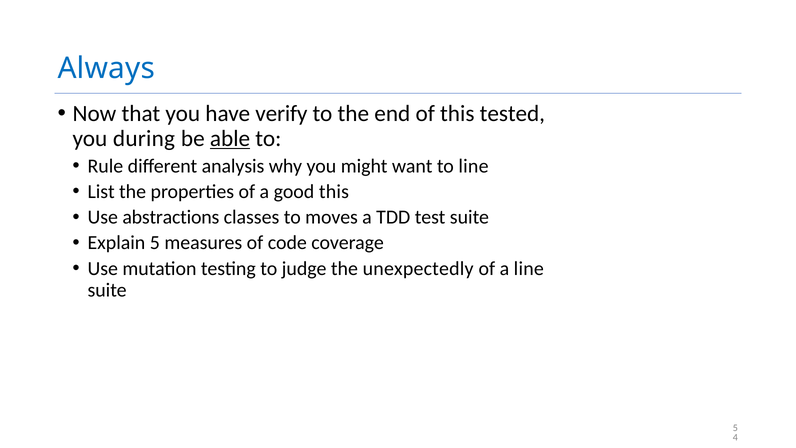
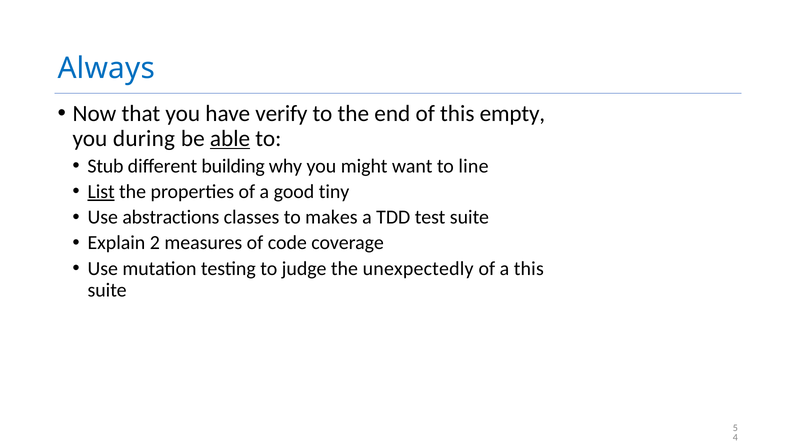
tested: tested -> empty (512, 113)
Rule: Rule -> Stub (105, 166)
analysis: analysis -> building (233, 166)
List underline: none -> present (101, 192)
good this: this -> tiny (334, 192)
moves: moves -> makes (331, 217)
Explain 5: 5 -> 2 (155, 243)
a line: line -> this (529, 268)
